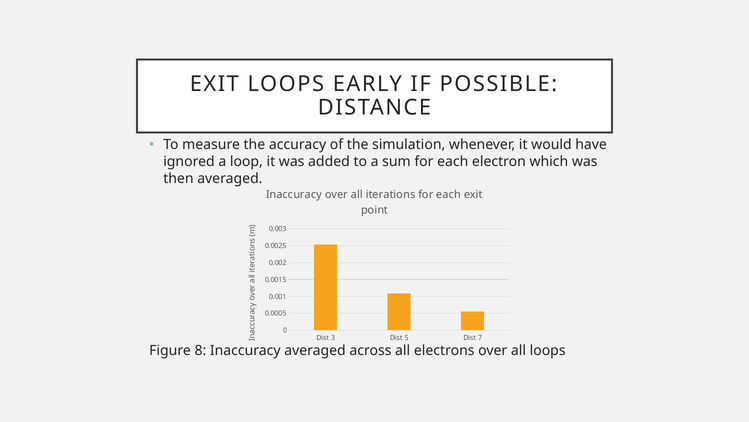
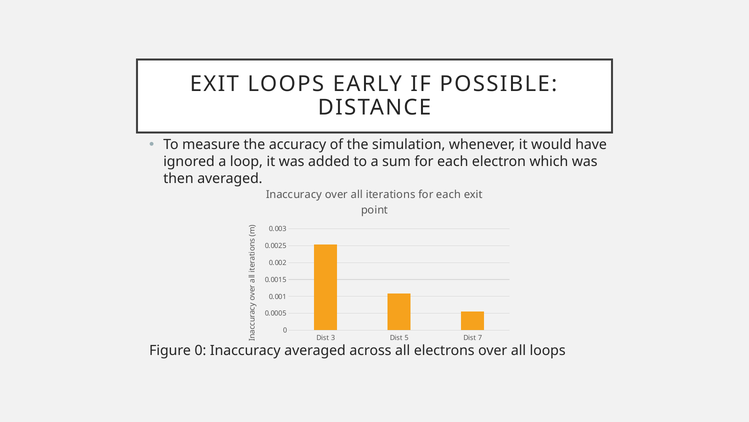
Figure 8: 8 -> 0 (200, 350)
